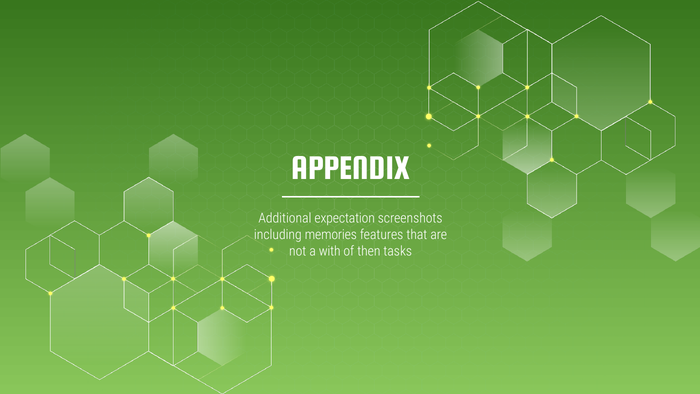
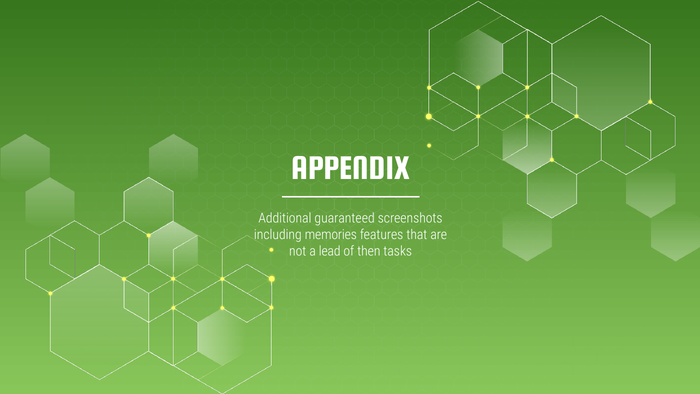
expectation: expectation -> guaranteed (345, 218)
with: with -> lead (330, 251)
